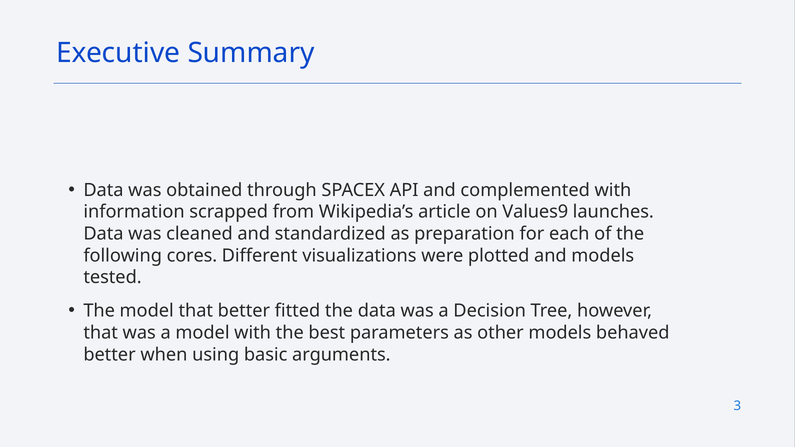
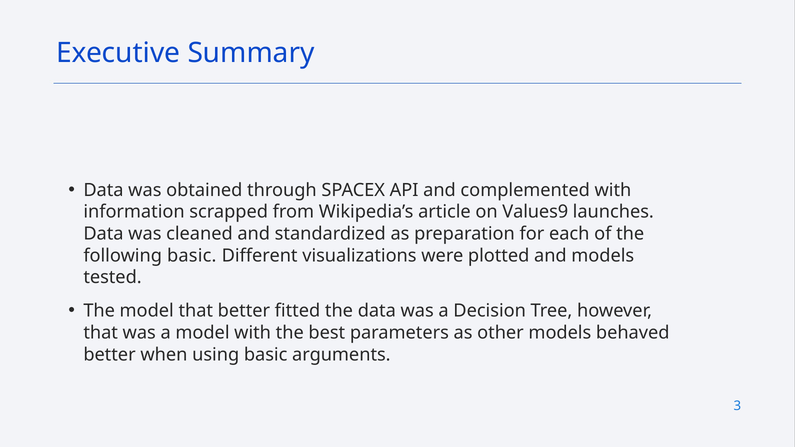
following cores: cores -> basic (192, 256)
